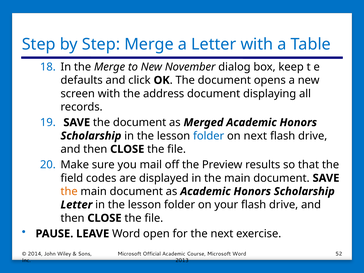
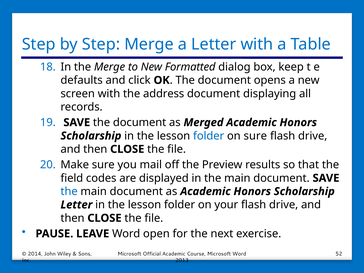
November: November -> Formatted (190, 67)
on next: next -> sure (255, 136)
the colour: orange -> blue (69, 191)
